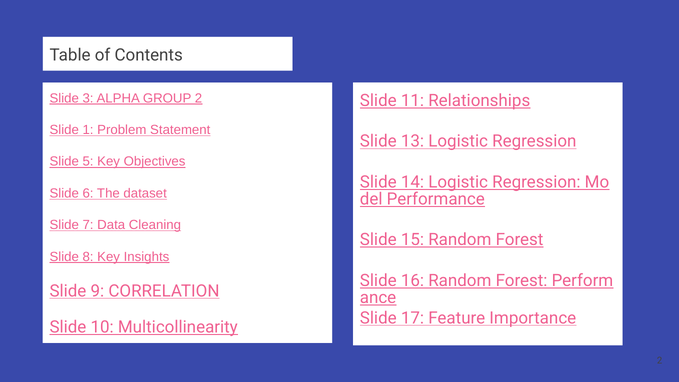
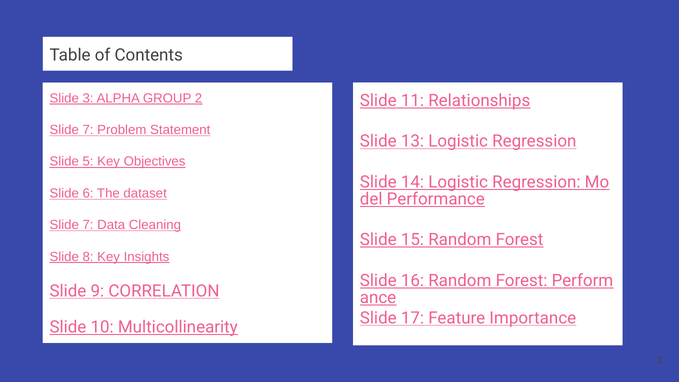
1: 1 -> 7 (88, 130)
